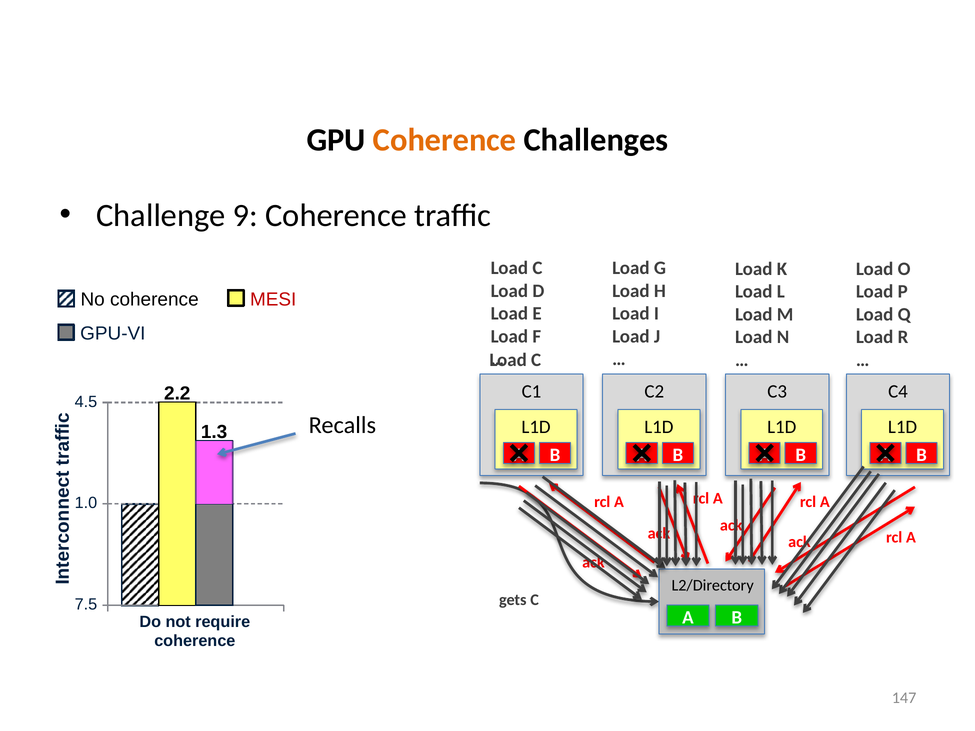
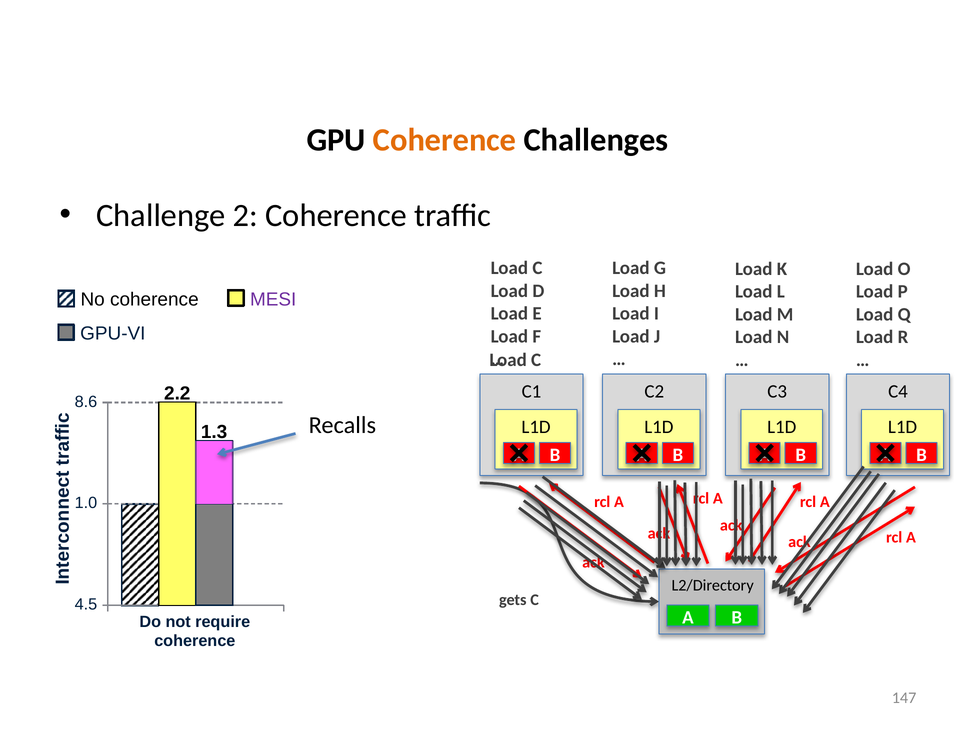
9: 9 -> 2 (245, 216)
MESI colour: red -> purple (273, 299)
4.5: 4.5 -> 8.6 (86, 402)
7.5: 7.5 -> 4.5 (86, 605)
